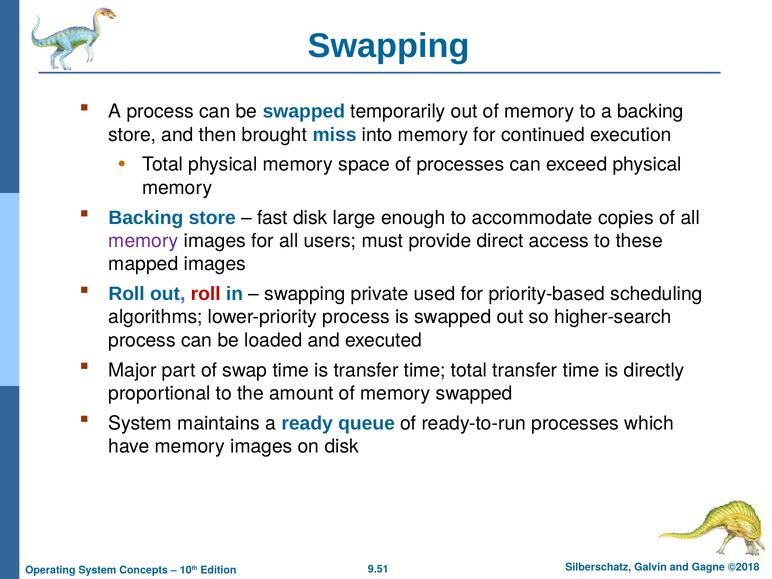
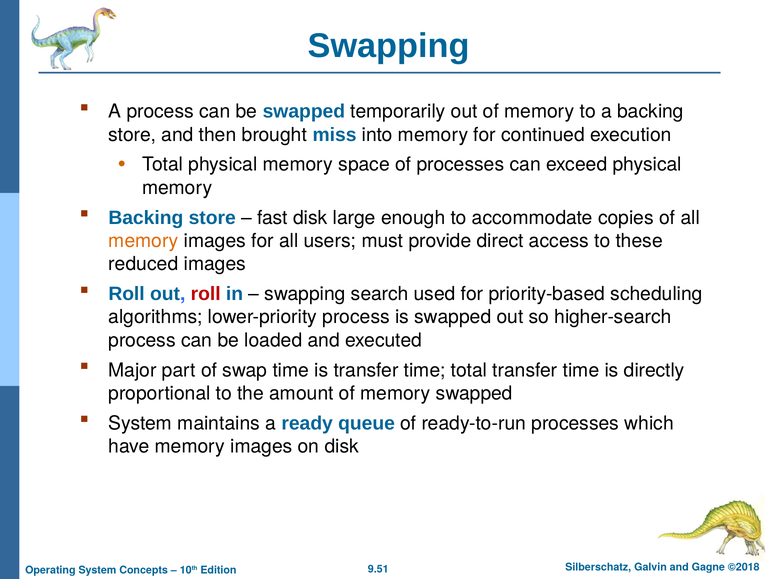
memory colour: purple -> orange (143, 241)
mapped: mapped -> reduced (143, 264)
private: private -> search (380, 294)
